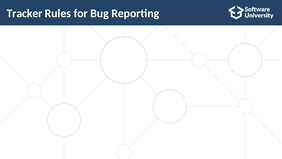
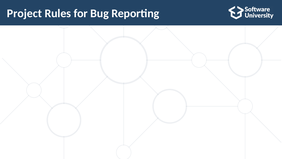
Tracker: Tracker -> Project (24, 13)
